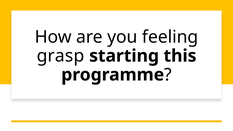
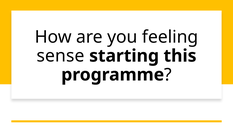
grasp: grasp -> sense (60, 56)
